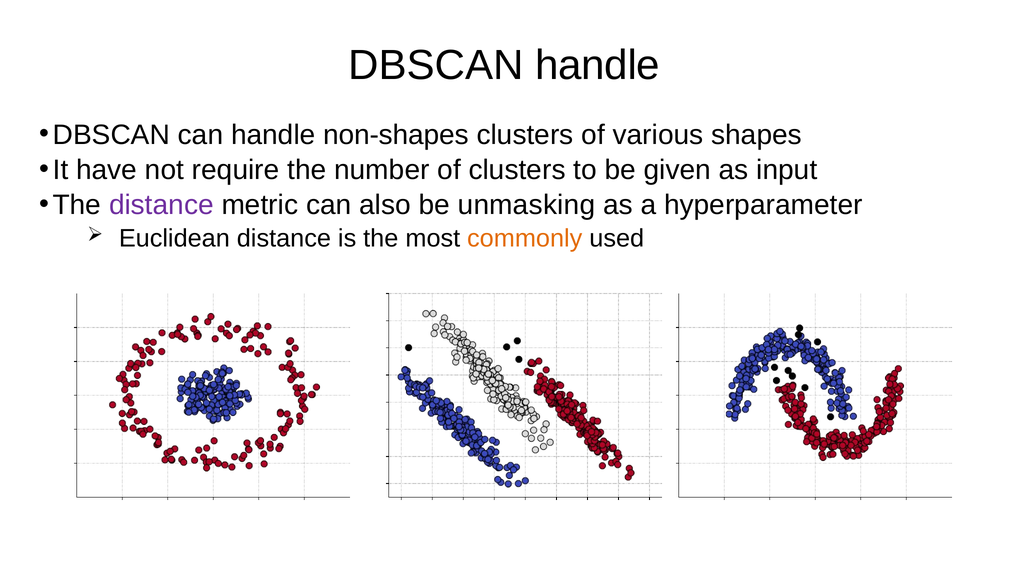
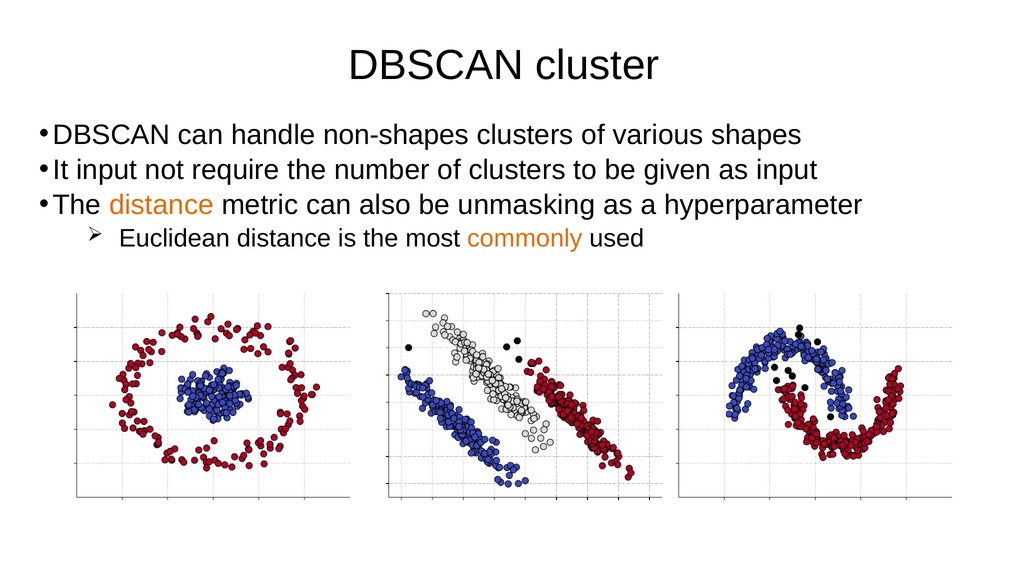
DBSCAN handle: handle -> cluster (597, 65)
It have: have -> input (107, 170)
distance colour: purple -> orange (161, 205)
